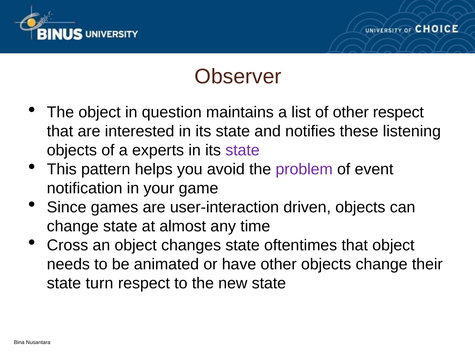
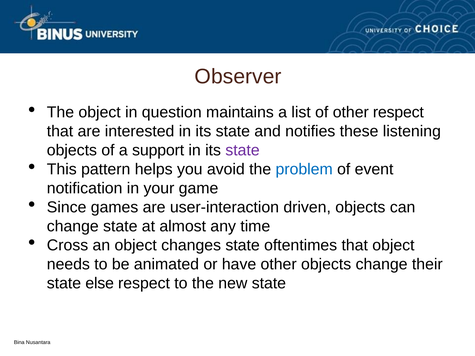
experts: experts -> support (158, 150)
problem colour: purple -> blue (304, 169)
turn: turn -> else (100, 283)
